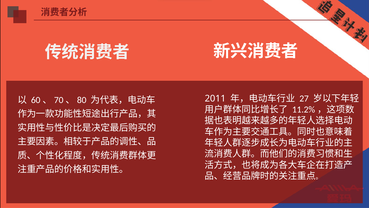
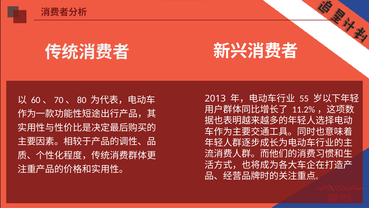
2011: 2011 -> 2013 (215, 98)
27: 27 -> 55 (304, 98)
